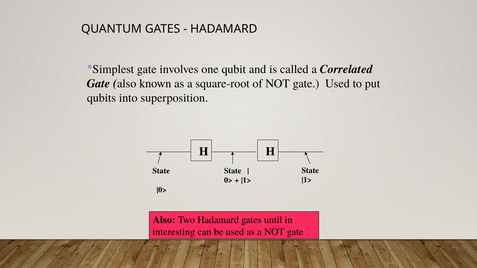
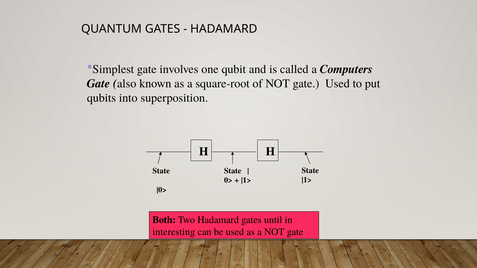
Correlated: Correlated -> Computers (346, 69)
Also: Also -> Both (164, 220)
